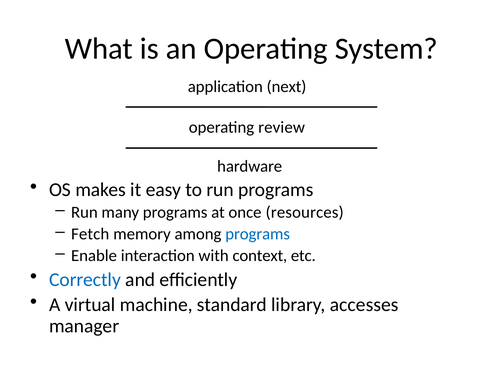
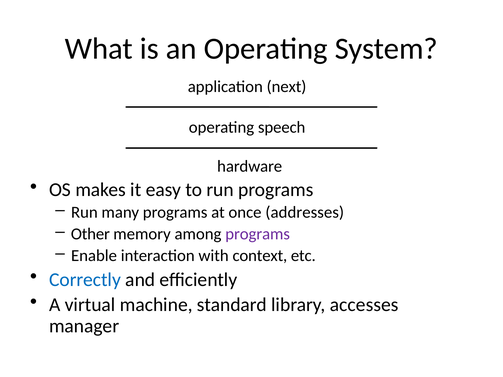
review: review -> speech (282, 127)
resources: resources -> addresses (305, 213)
Fetch: Fetch -> Other (90, 234)
programs colour: blue -> purple (258, 234)
